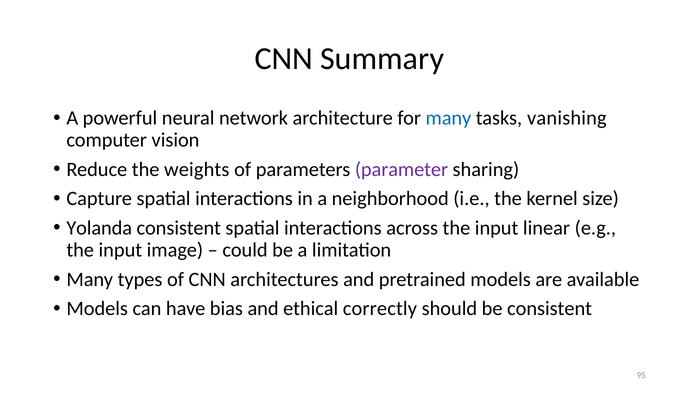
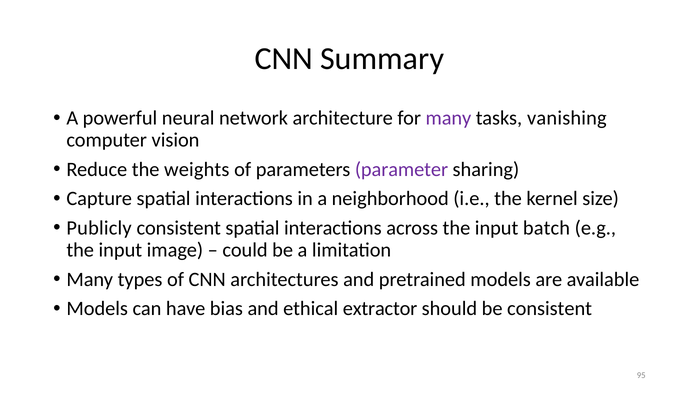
many colour: blue -> purple (448, 118)
Yolanda: Yolanda -> Publicly (99, 228)
linear: linear -> batch (546, 228)
correctly: correctly -> extractor (380, 309)
